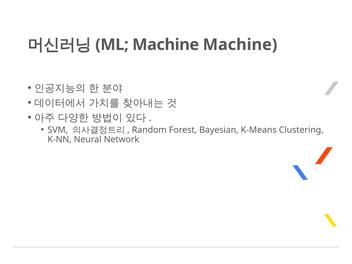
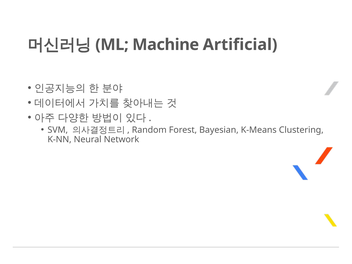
Machine Machine: Machine -> Artificial (240, 45)
